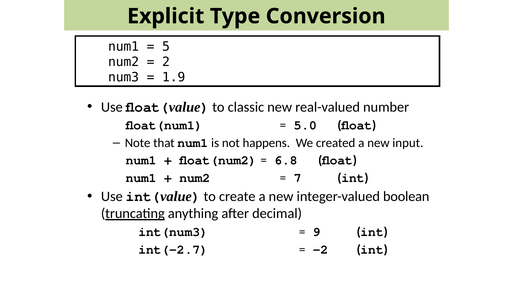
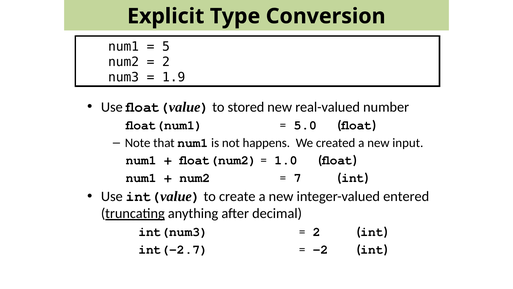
classic: classic -> stored (246, 107)
6.8: 6.8 -> 1.0 (286, 160)
boolean: boolean -> entered (406, 196)
9: 9 -> 2 (317, 232)
